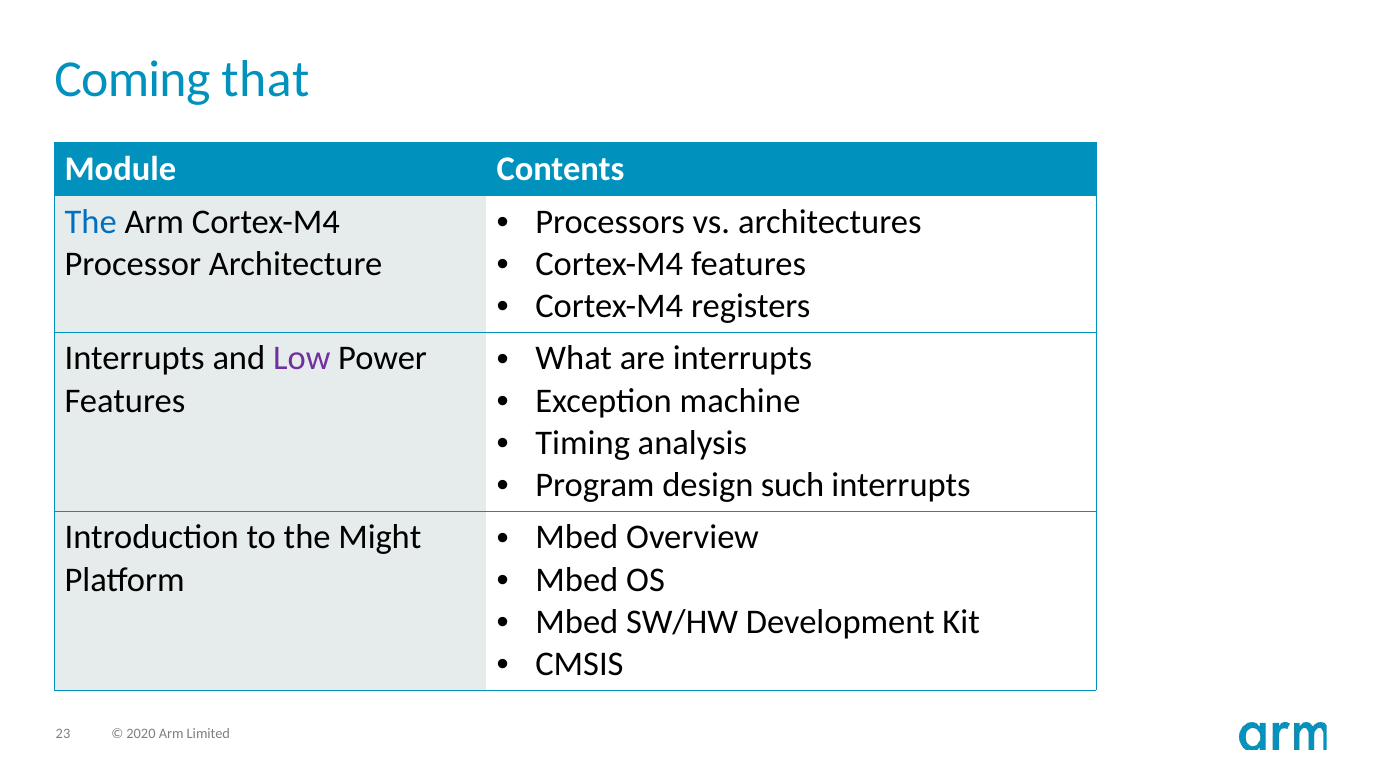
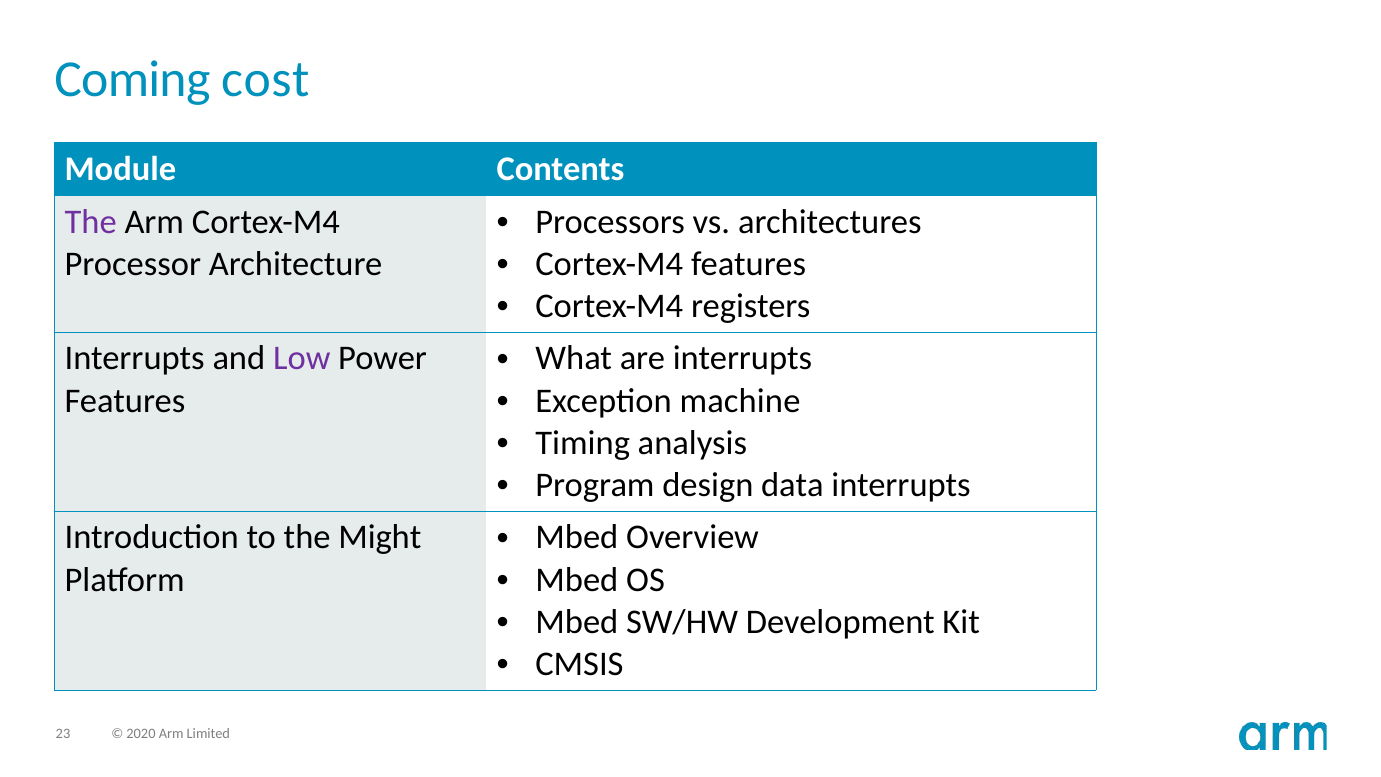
that: that -> cost (265, 79)
The colour: blue -> purple (91, 222)
such: such -> data (792, 485)
